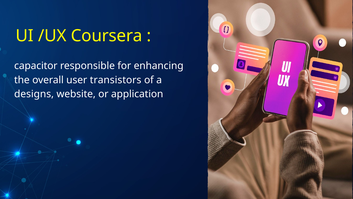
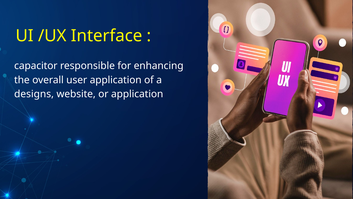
Coursera: Coursera -> Interface (107, 36)
user transistors: transistors -> application (116, 80)
